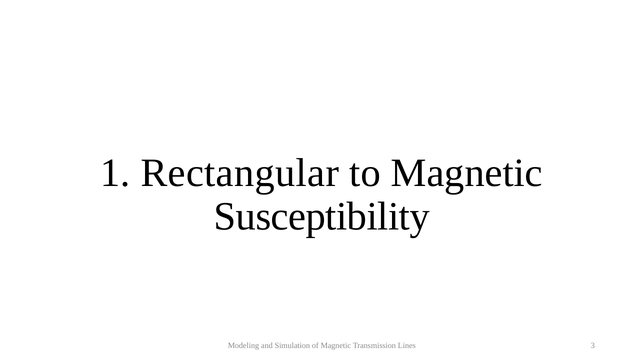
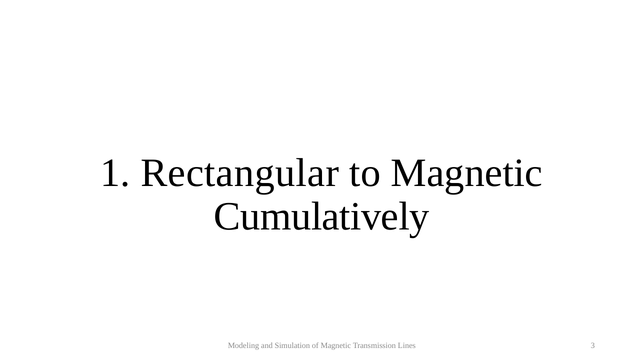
Susceptibility: Susceptibility -> Cumulatively (322, 217)
